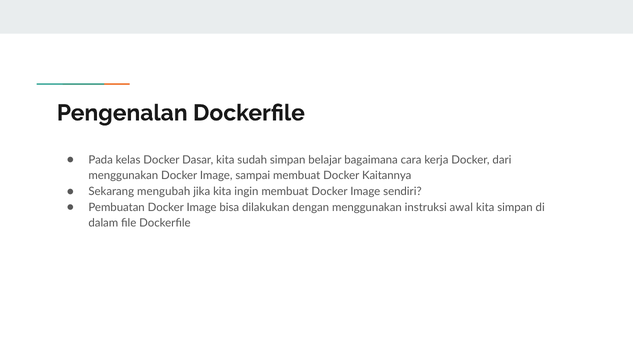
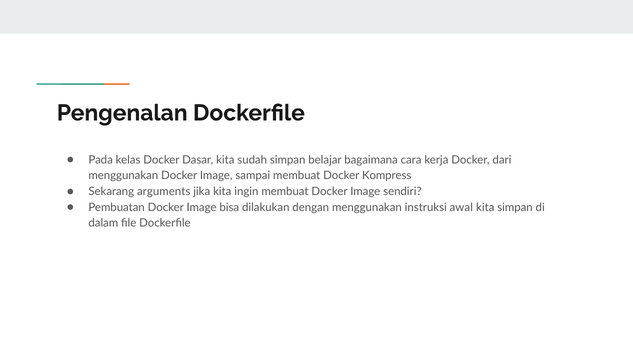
Kaitannya: Kaitannya -> Kompress (387, 176)
mengubah: mengubah -> arguments (164, 192)
